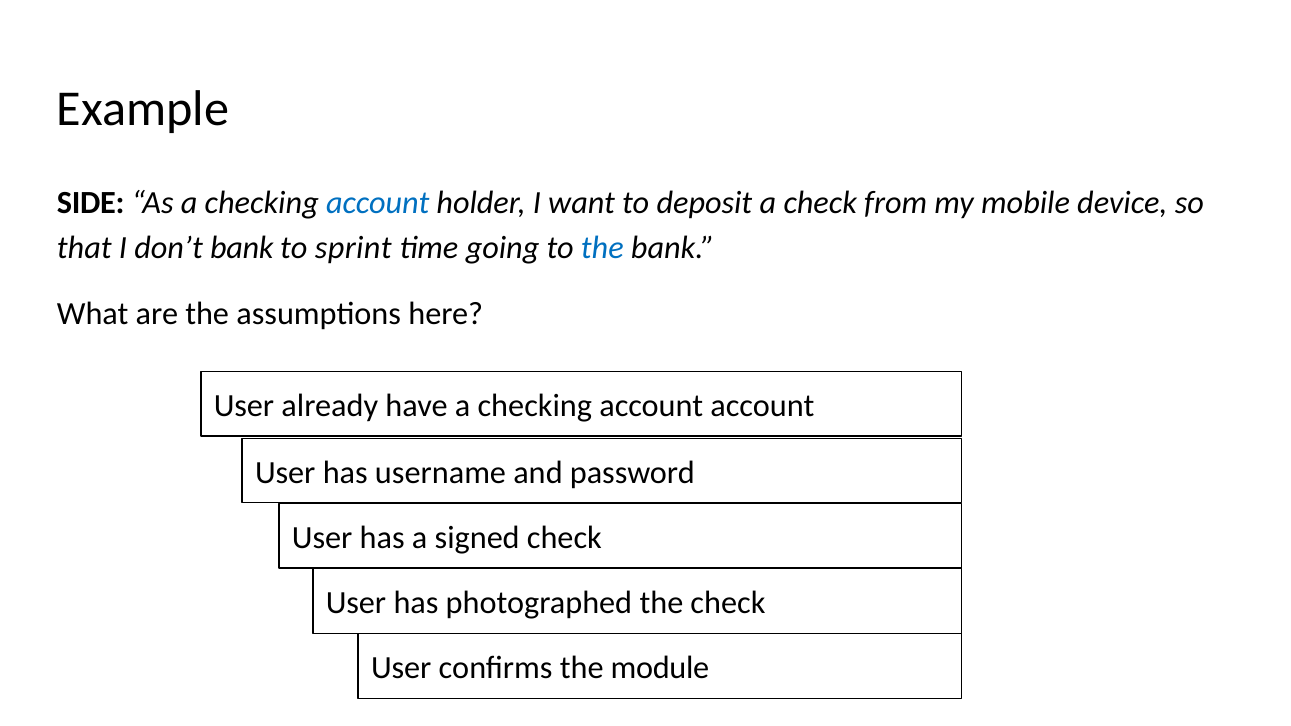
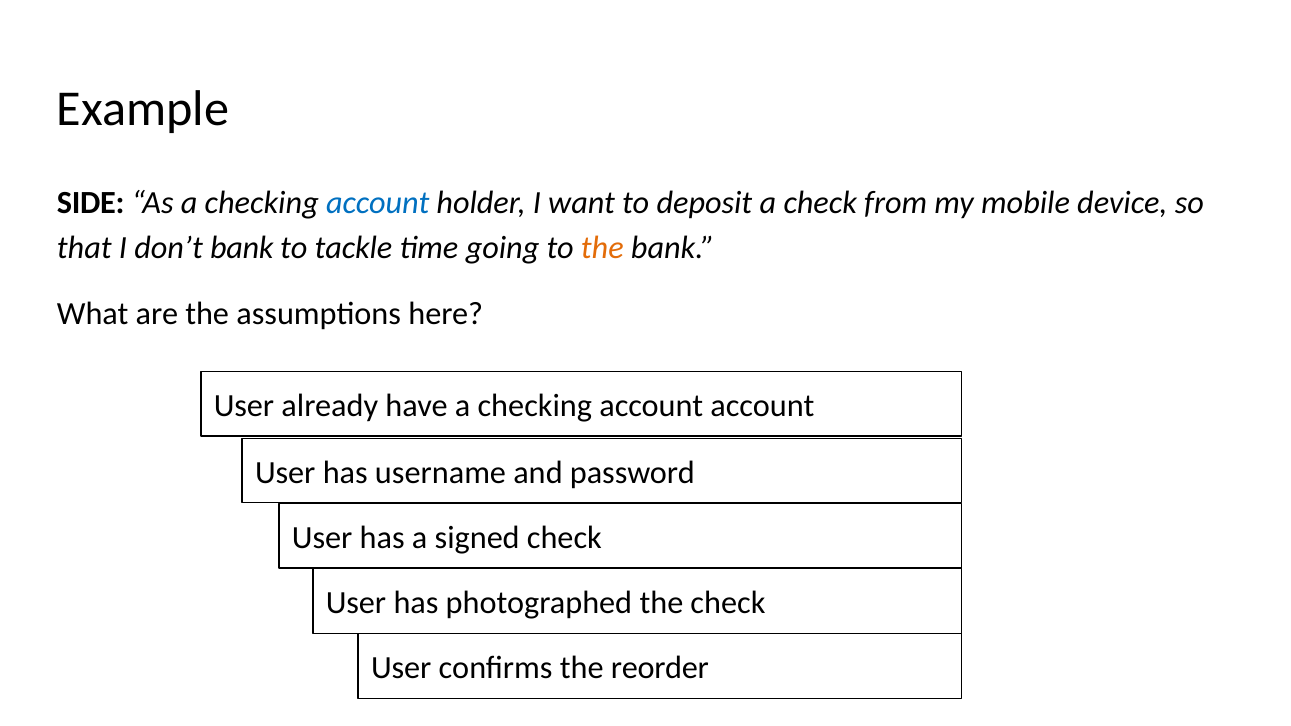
sprint: sprint -> tackle (353, 248)
the colour: blue -> orange (602, 248)
module: module -> reorder (660, 669)
